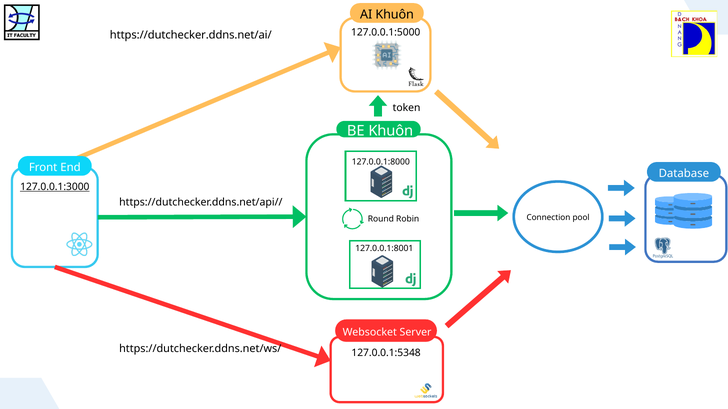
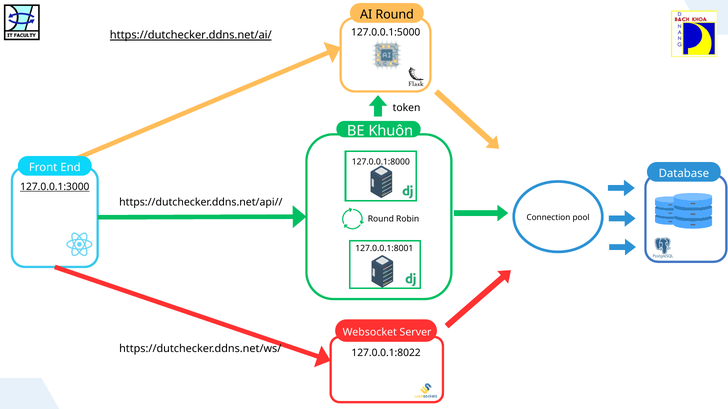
AI Khuôn: Khuôn -> Round (395, 14)
https://dutchecker.ddns.net/ai/ underline: none -> present (191, 35)
127.0.0.1:5348: 127.0.0.1:5348 -> 127.0.0.1:8022 (386, 354)
